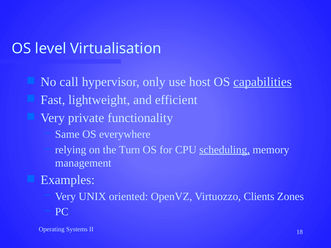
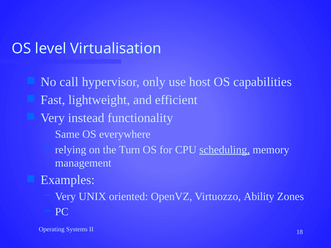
capabilities underline: present -> none (263, 82)
private: private -> instead (86, 118)
Clients: Clients -> Ability (259, 197)
